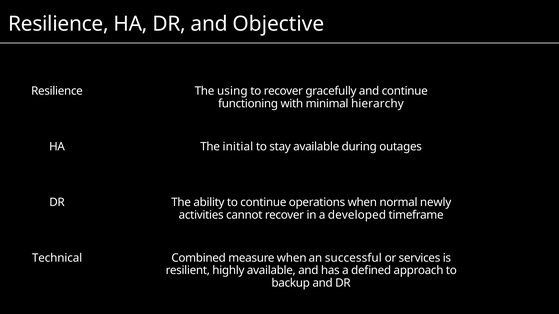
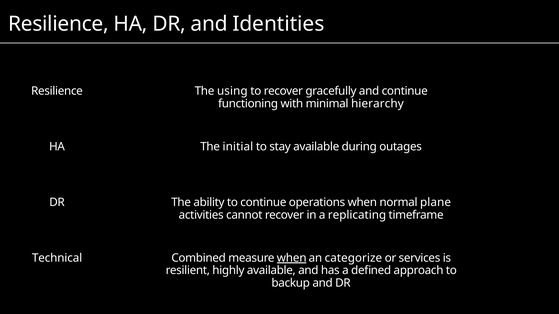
Objective: Objective -> Identities (278, 24)
newly: newly -> plane (436, 203)
developed: developed -> replicating (357, 215)
when underline: none -> present (292, 258)
successful: successful -> categorize (353, 258)
